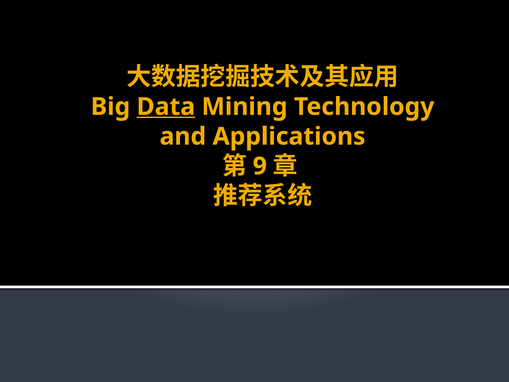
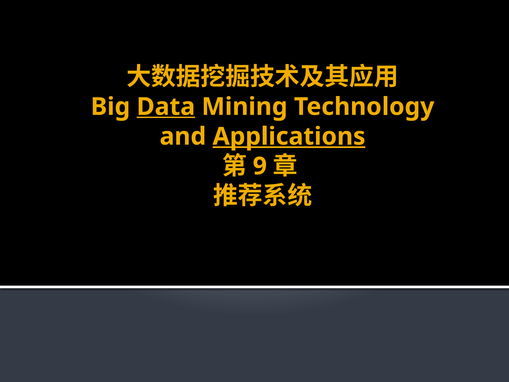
Applications underline: none -> present (289, 136)
